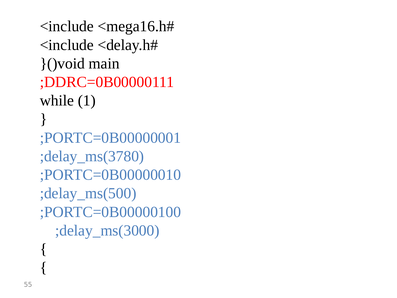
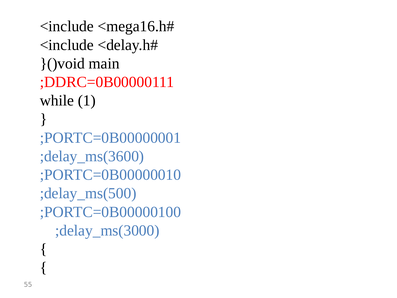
delay_ms(3780: delay_ms(3780 -> delay_ms(3600 (94, 156)
